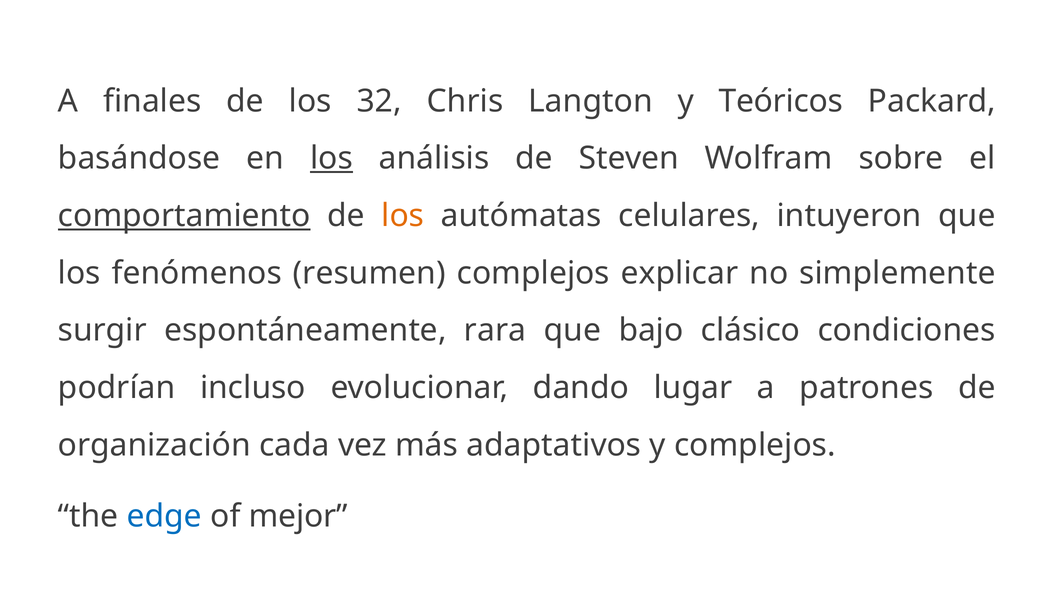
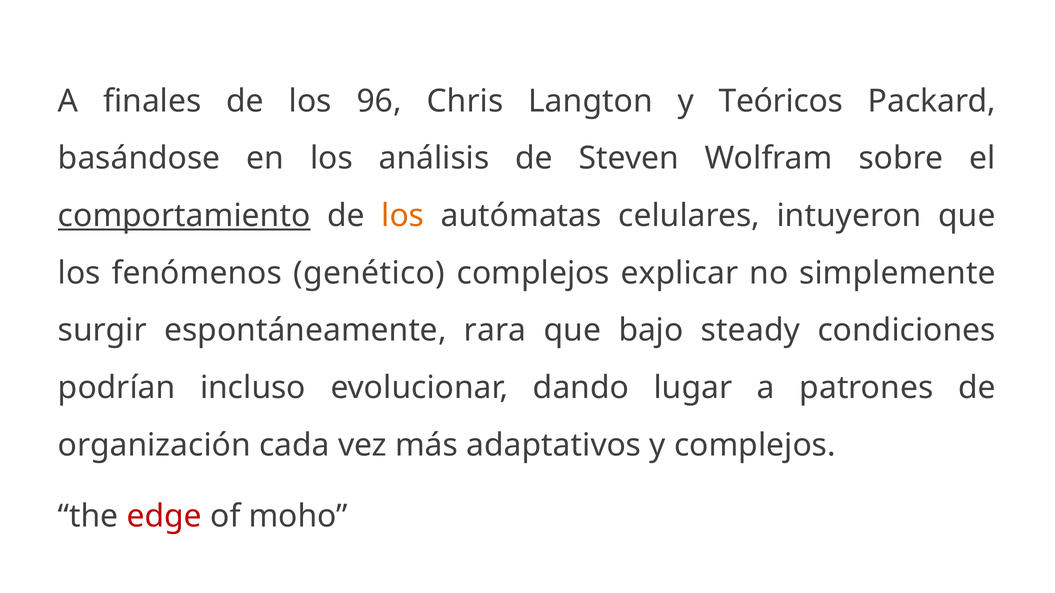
32: 32 -> 96 (379, 101)
los underline: present -> none (331, 159)
resumen: resumen -> genético (369, 273)
clásico: clásico -> steady (751, 331)
edge colour: blue -> red (164, 517)
mejor: mejor -> moho (298, 517)
